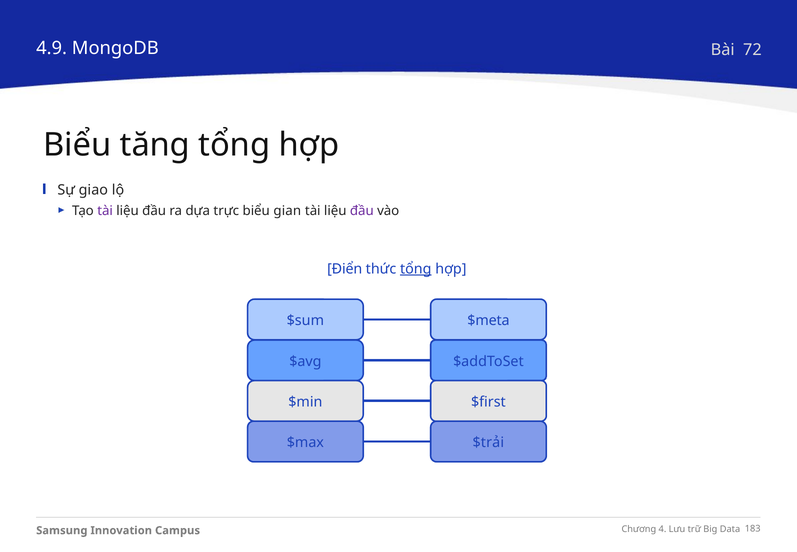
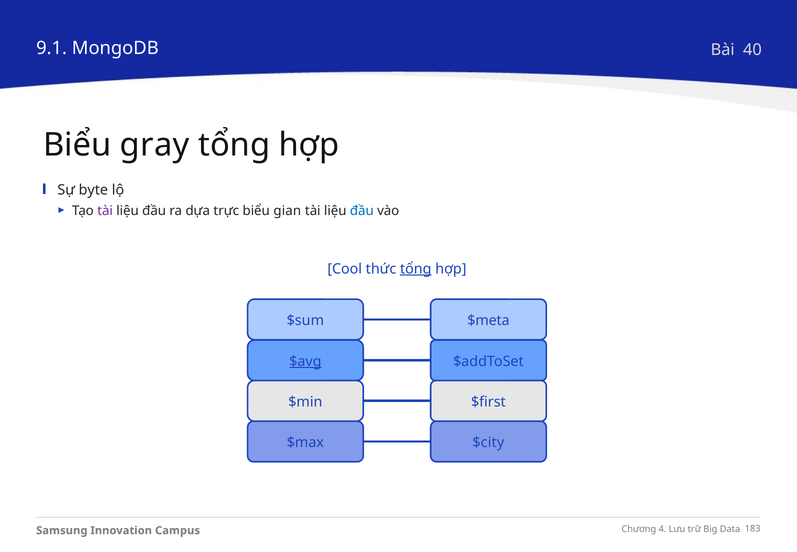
4.9: 4.9 -> 9.1 (52, 48)
72: 72 -> 40 (752, 50)
tăng: tăng -> gray (155, 145)
giao: giao -> byte (93, 190)
đầu colour: purple -> blue (362, 211)
Điển: Điển -> Cool (345, 269)
$avg underline: none -> present (305, 361)
$trải: $trải -> $city (488, 442)
